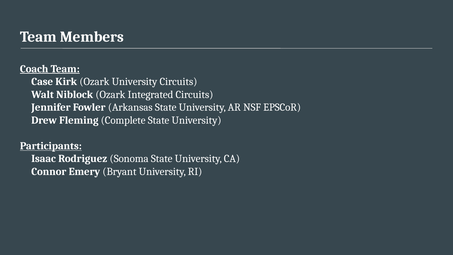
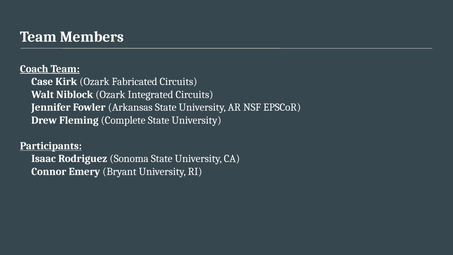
Ozark University: University -> Fabricated (135, 82)
